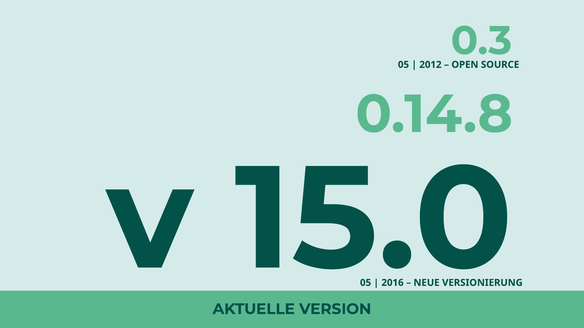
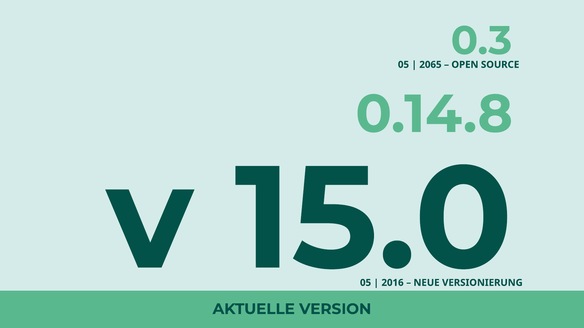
2012: 2012 -> 2065 (430, 65)
